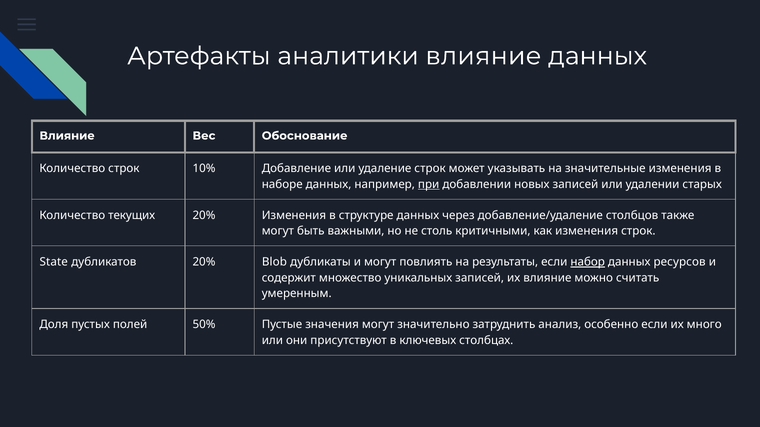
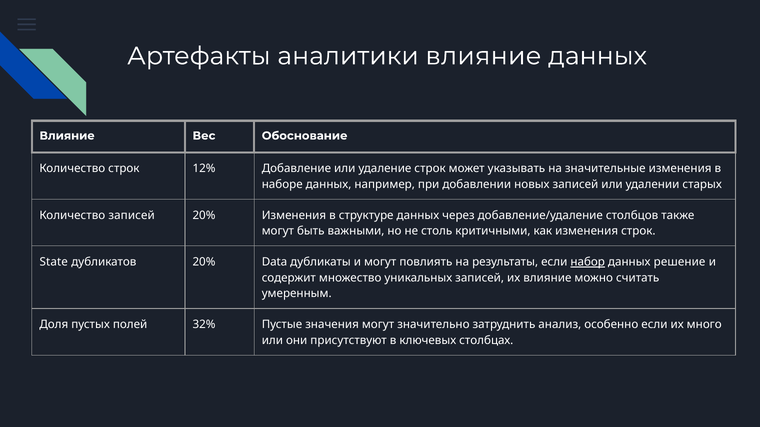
10%: 10% -> 12% (204, 169)
при underline: present -> none (429, 185)
Количество текущих: текущих -> записей (132, 216)
Blob: Blob -> Data (275, 262)
ресурсов: ресурсов -> решение (680, 262)
50%: 50% -> 32% (204, 325)
